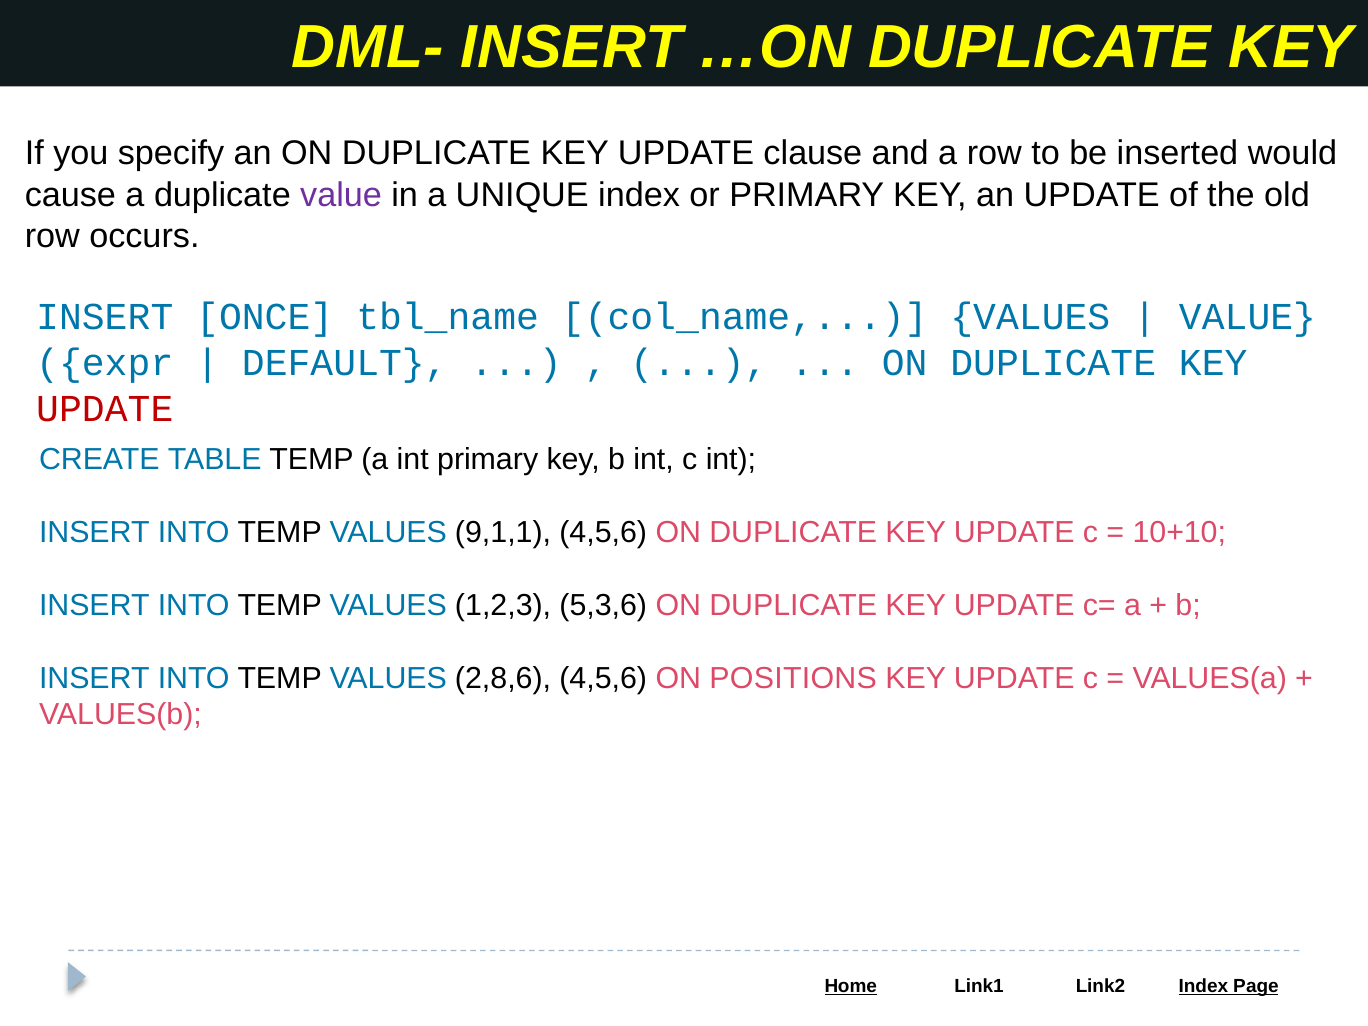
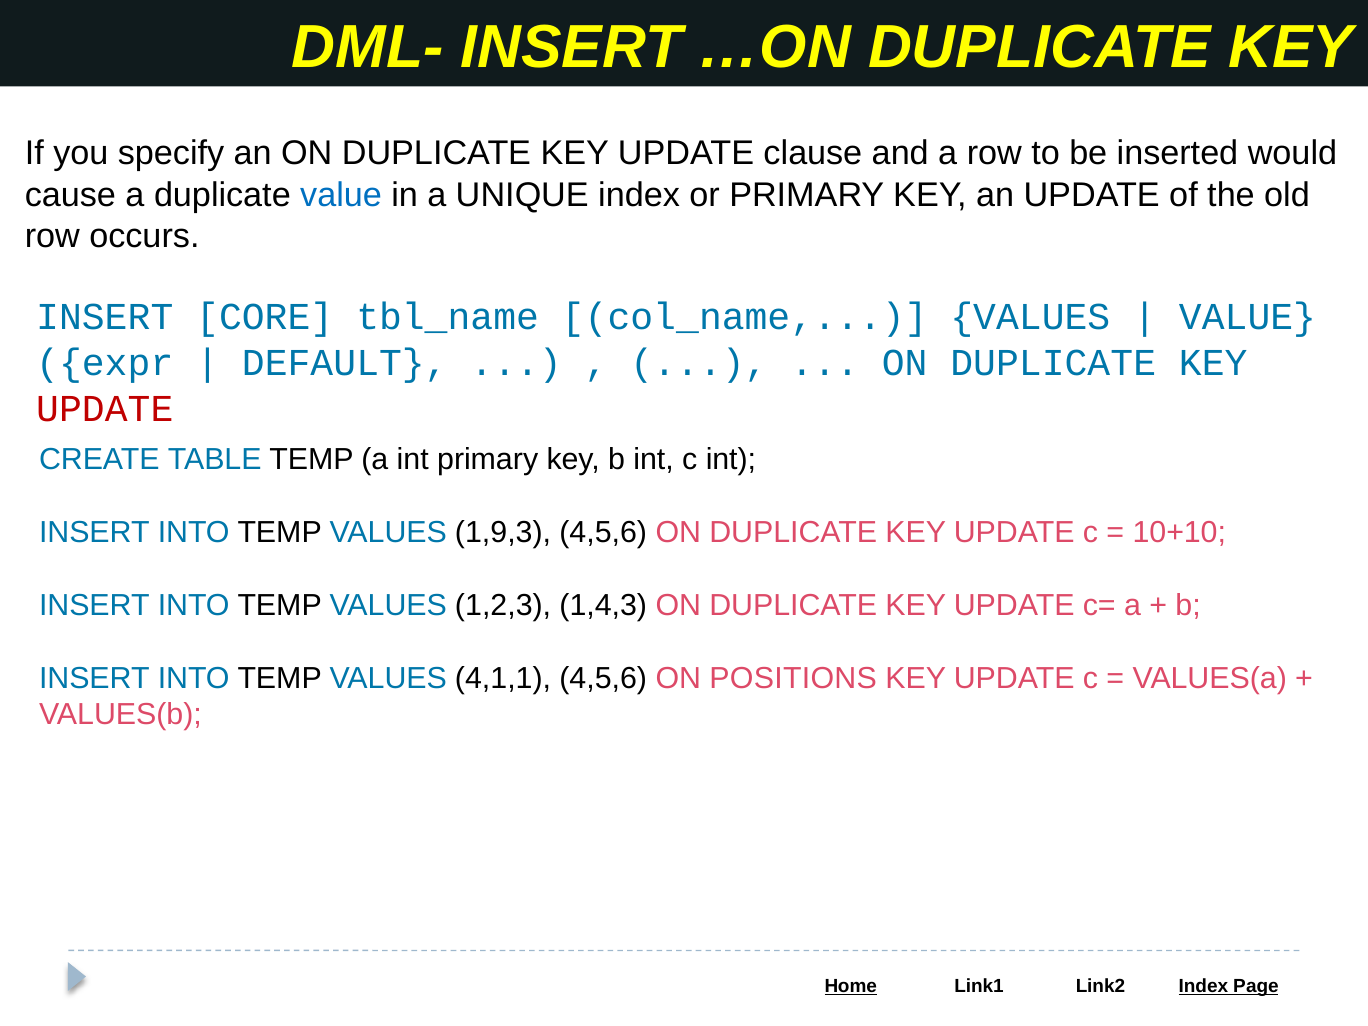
value colour: purple -> blue (341, 195)
ONCE: ONCE -> CORE (265, 317)
9,1,1: 9,1,1 -> 1,9,3 (503, 532)
5,3,6: 5,3,6 -> 1,4,3 (603, 605)
2,8,6: 2,8,6 -> 4,1,1 (503, 678)
